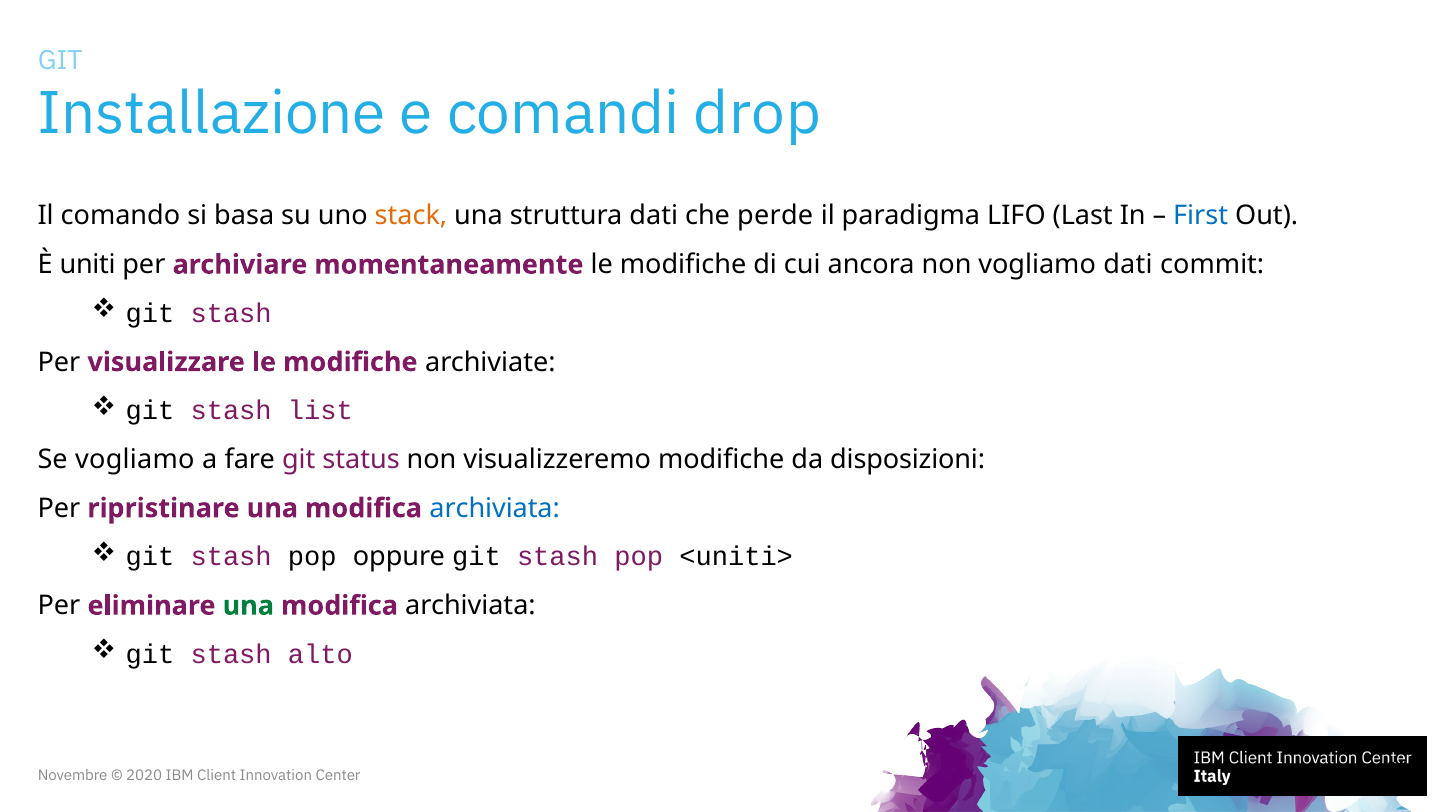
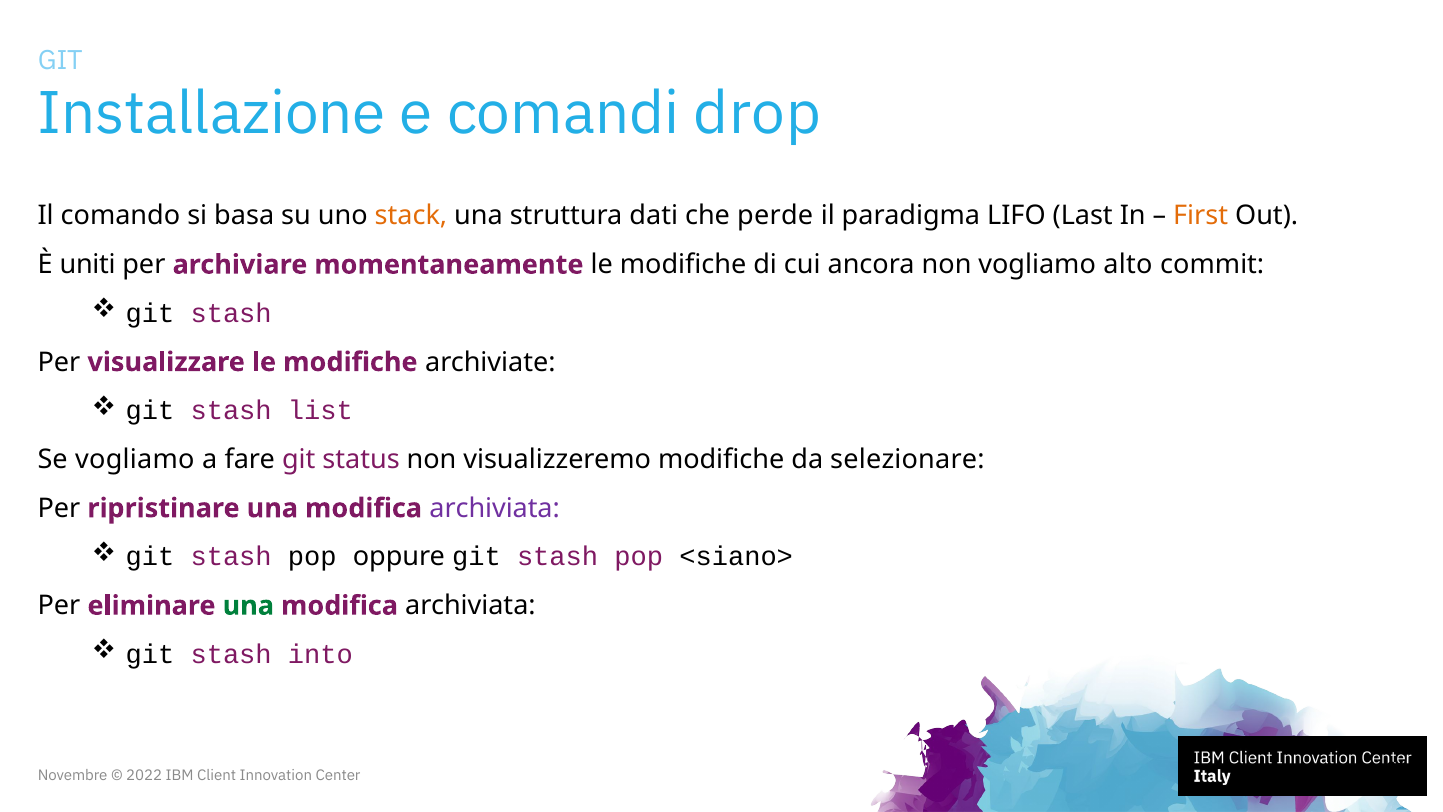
First colour: blue -> orange (1201, 216)
vogliamo dati: dati -> alto (1128, 265)
disposizioni: disposizioni -> selezionare (907, 459)
archiviata colour: blue -> purple (495, 508)
<uniti>: <uniti> -> <siano> (736, 557)
alto: alto -> into (320, 654)
2020: 2020 -> 2022 (144, 775)
